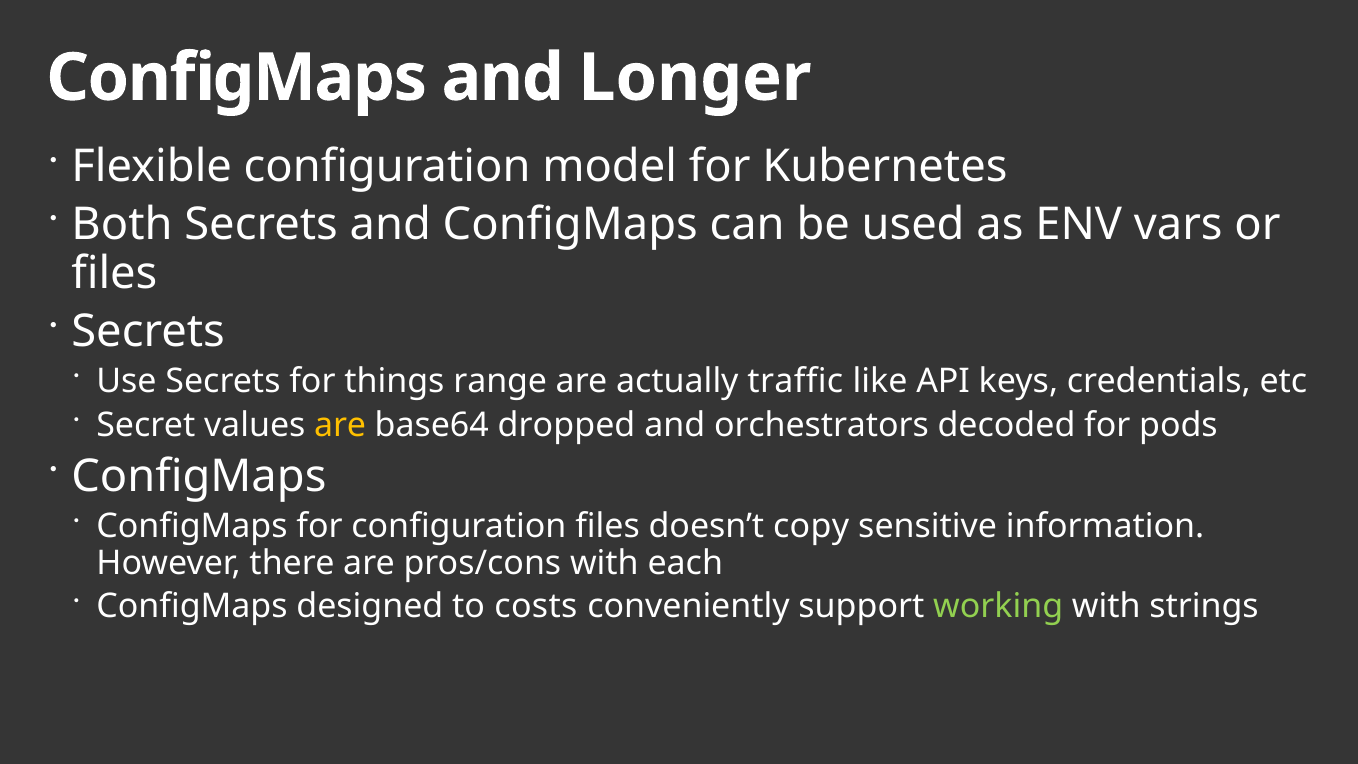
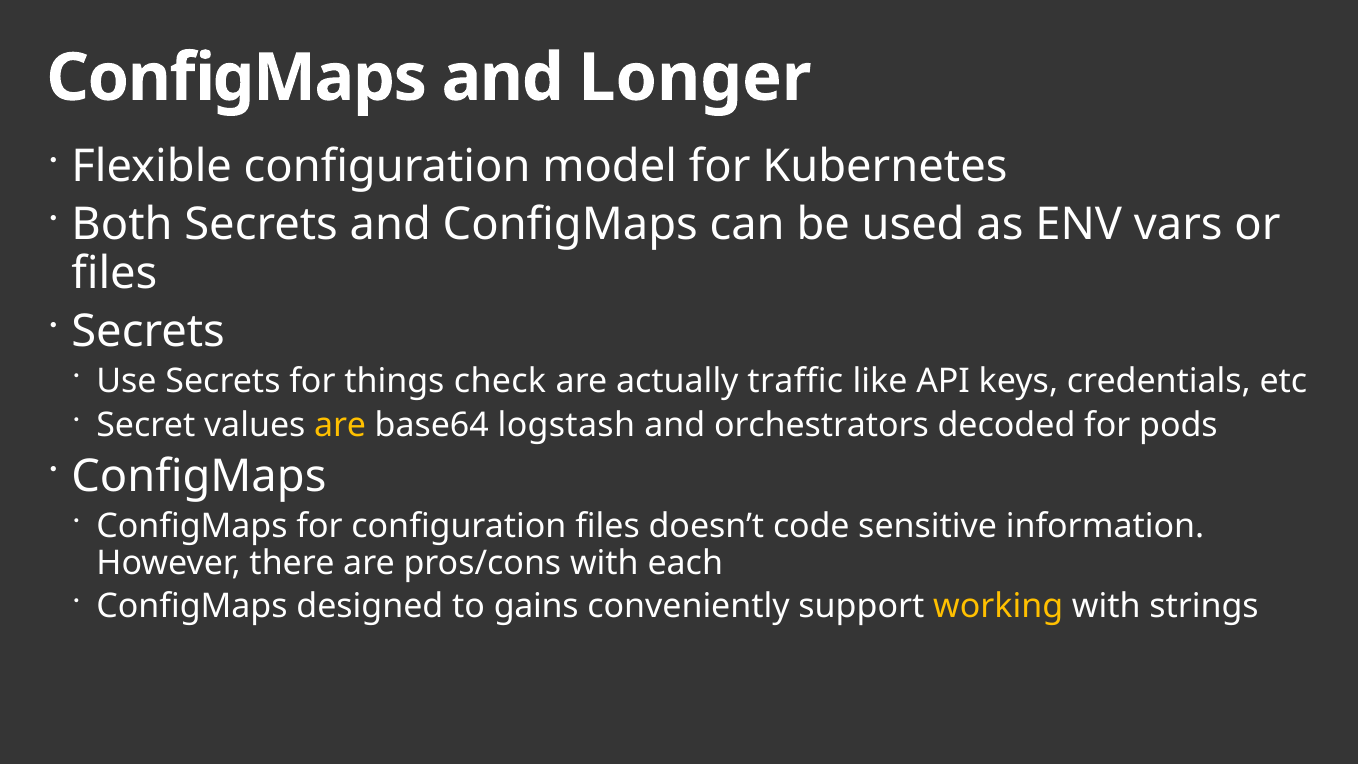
range: range -> check (500, 381)
dropped: dropped -> logstash (566, 425)
copy: copy -> code (811, 526)
costs: costs -> gains (536, 606)
working colour: light green -> yellow (998, 606)
